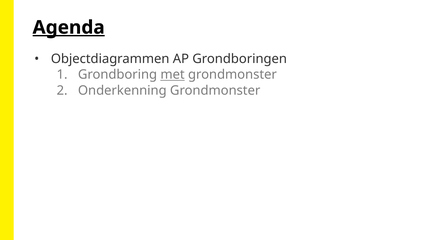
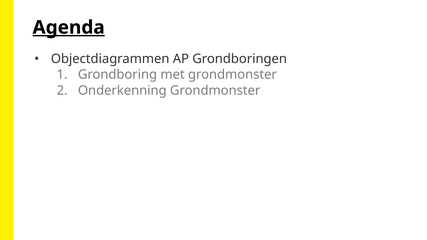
met underline: present -> none (173, 75)
